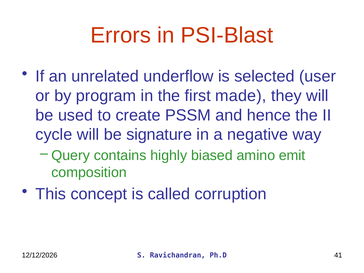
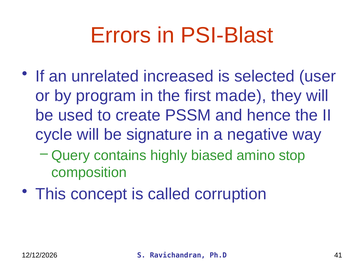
underflow: underflow -> increased (178, 76)
emit: emit -> stop (292, 156)
